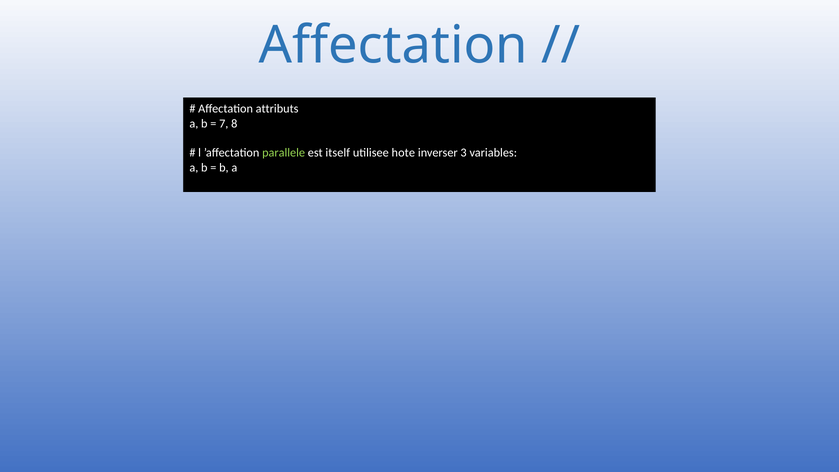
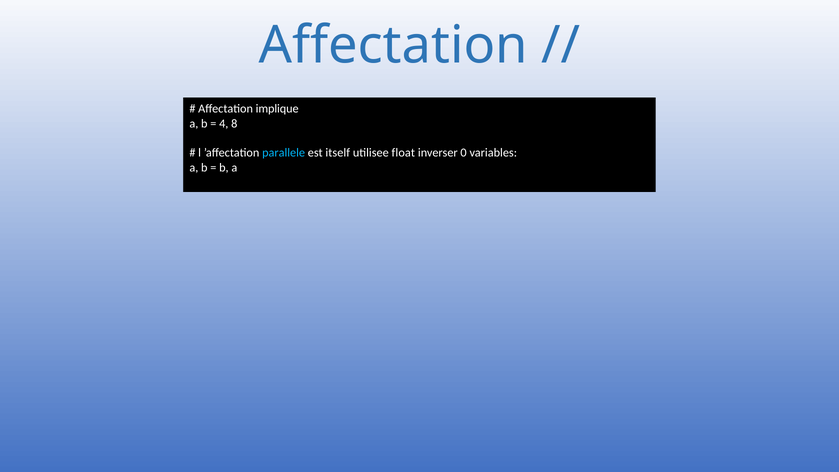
attributs: attributs -> implique (277, 109)
7: 7 -> 4 (224, 124)
parallele colour: light green -> light blue (284, 153)
hote: hote -> float (403, 153)
3: 3 -> 0 (464, 153)
